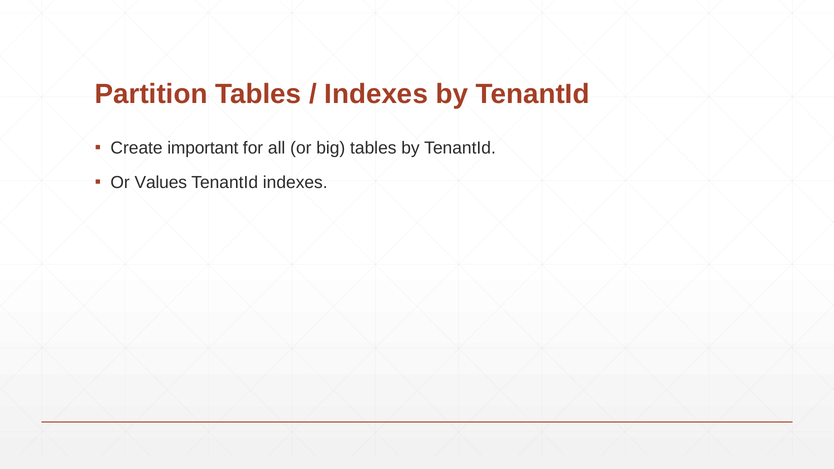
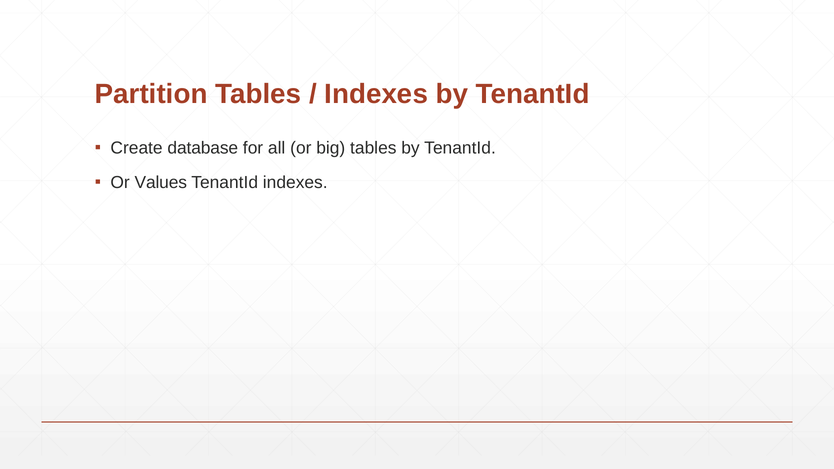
important: important -> database (203, 148)
